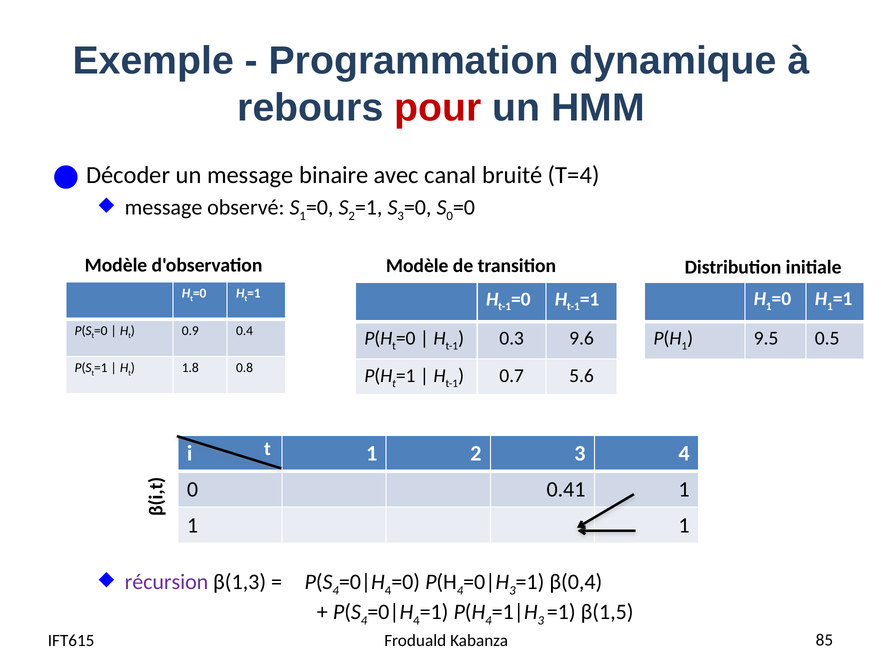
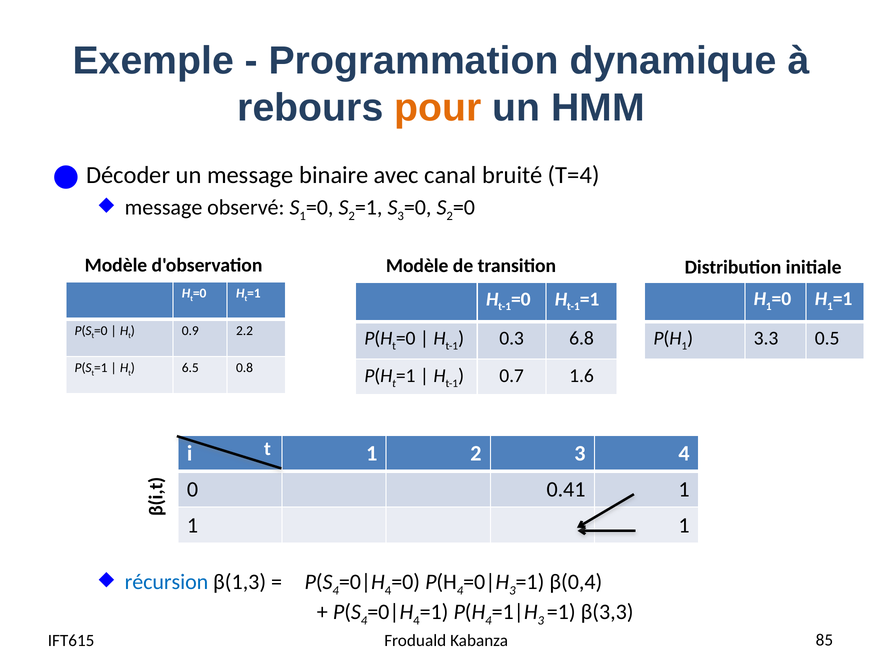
pour colour: red -> orange (438, 108)
0: 0 -> 2 (450, 216)
0.4: 0.4 -> 2.2 (245, 331)
9.6: 9.6 -> 6.8 (581, 339)
9.5: 9.5 -> 3.3 (766, 338)
1.8: 1.8 -> 6.5 (190, 368)
5.6: 5.6 -> 1.6 (581, 376)
récursion colour: purple -> blue (167, 582)
β(1,5: β(1,5 -> β(3,3 (607, 612)
